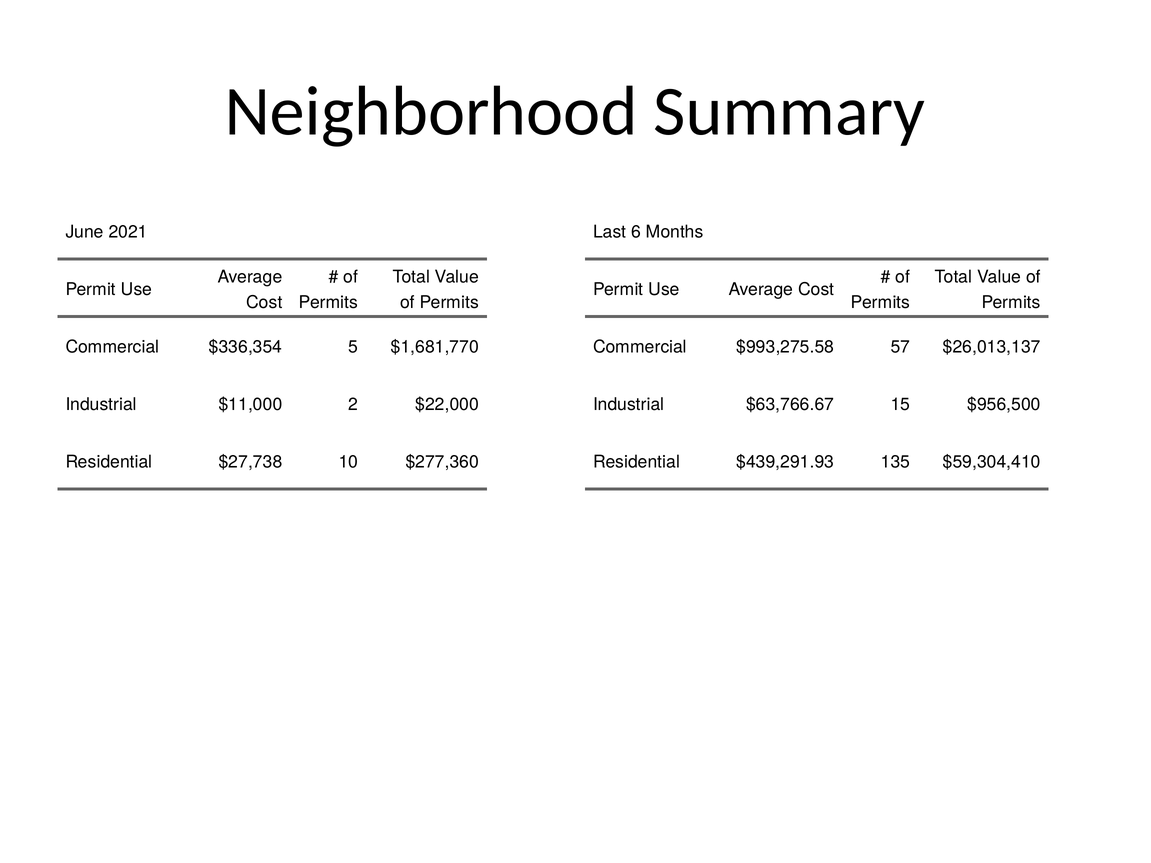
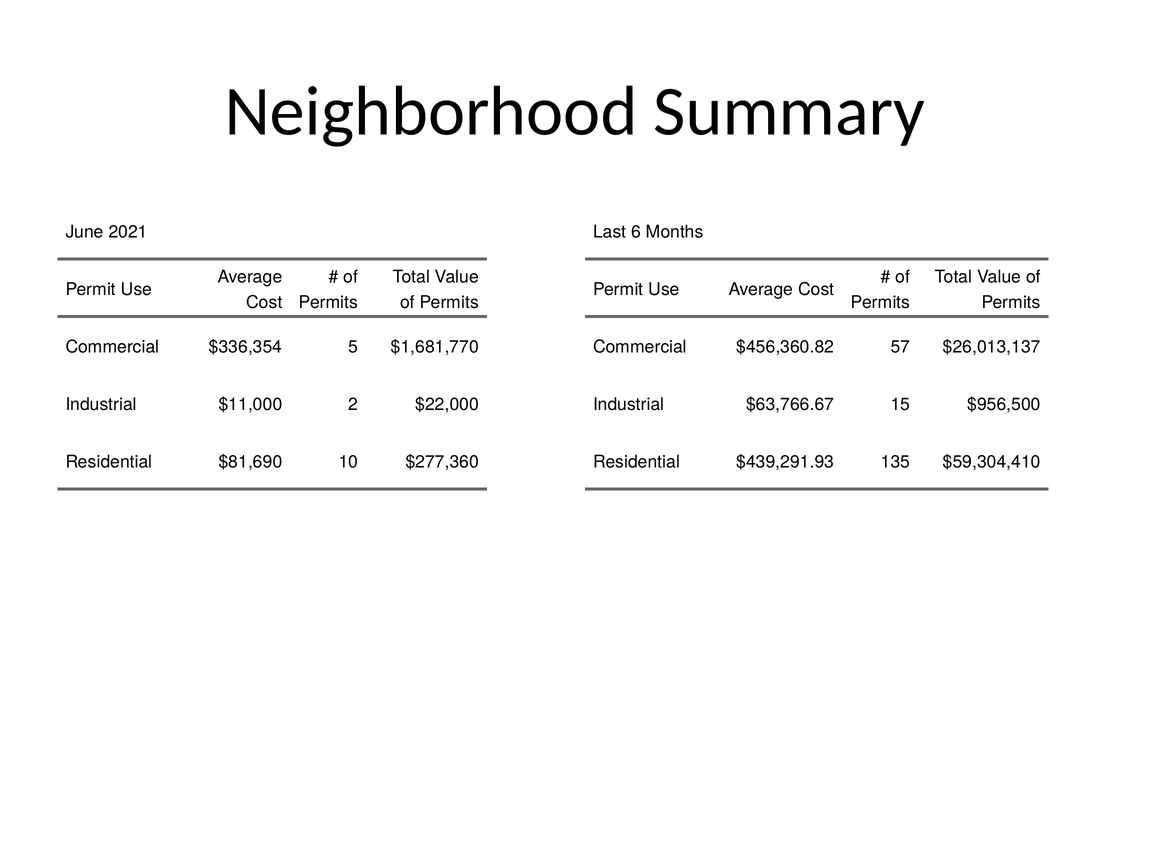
$993,275.58: $993,275.58 -> $456,360.82 (785, 347)
$27,738: $27,738 -> $81,690 (250, 462)
